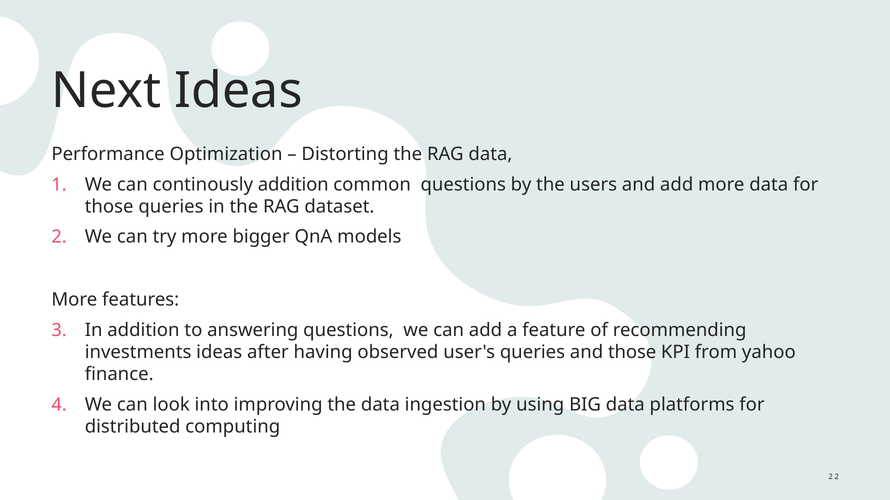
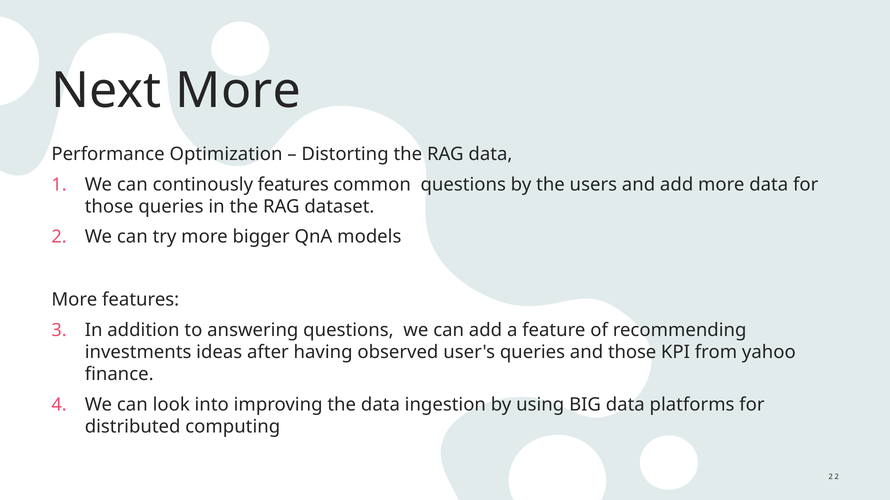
Next Ideas: Ideas -> More (238, 91)
continously addition: addition -> features (293, 185)
